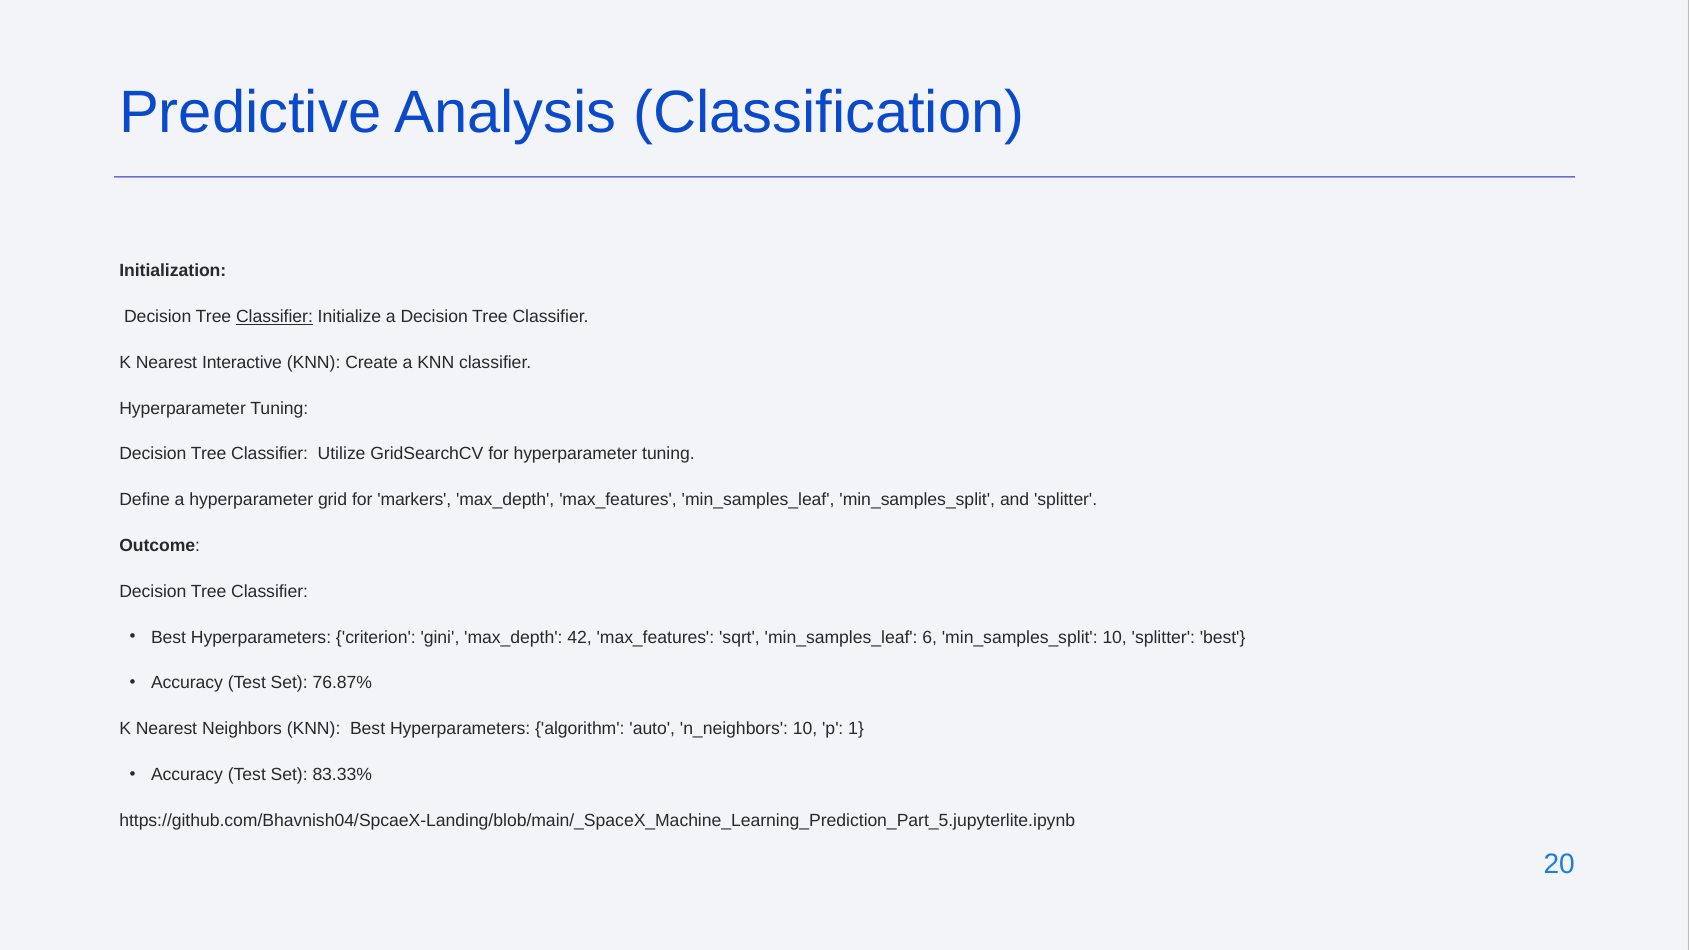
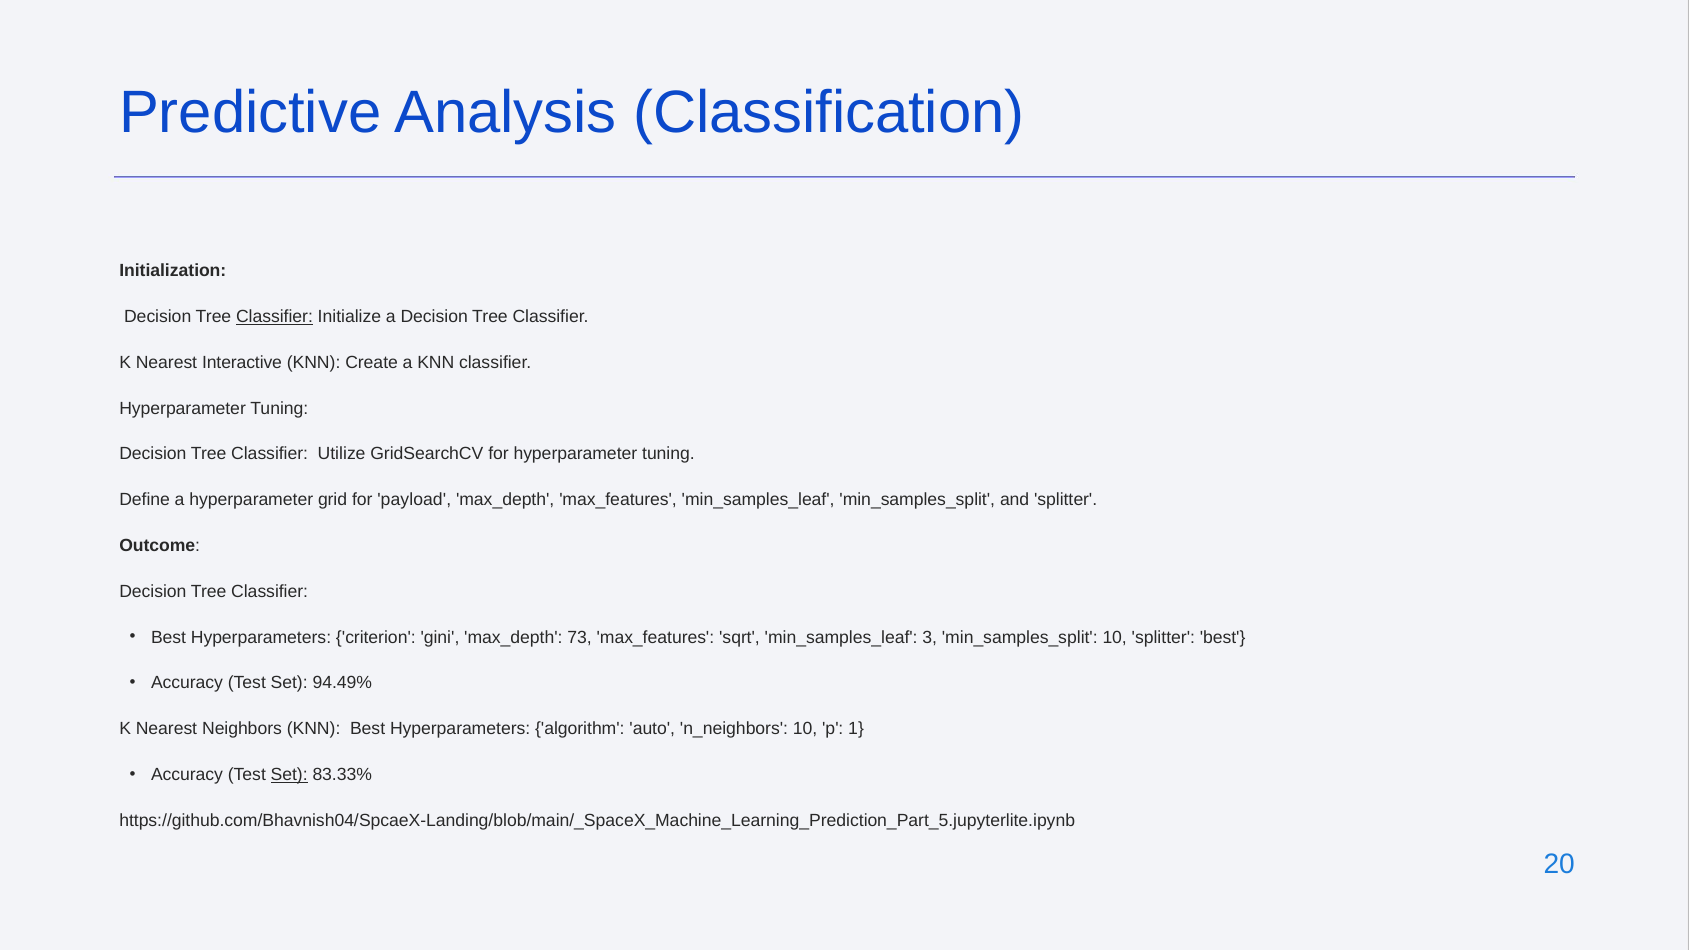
markers: markers -> payload (414, 500)
42: 42 -> 73 (580, 637)
6: 6 -> 3 (930, 637)
76.87%: 76.87% -> 94.49% (342, 683)
Set underline: none -> present (289, 775)
